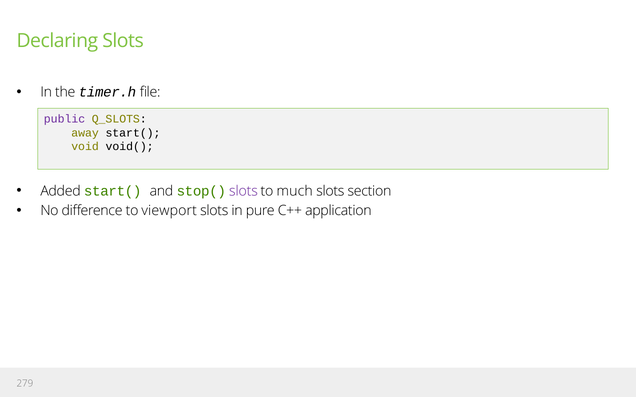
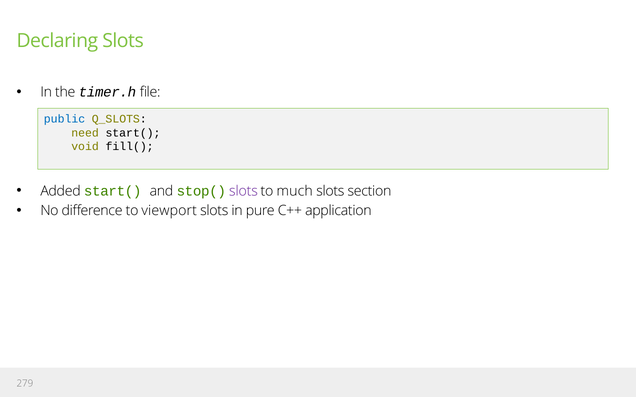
public colour: purple -> blue (65, 119)
away: away -> need (85, 133)
void(: void( -> fill( (130, 147)
